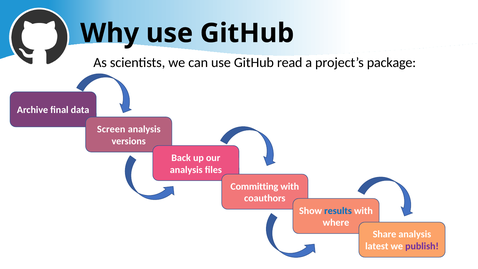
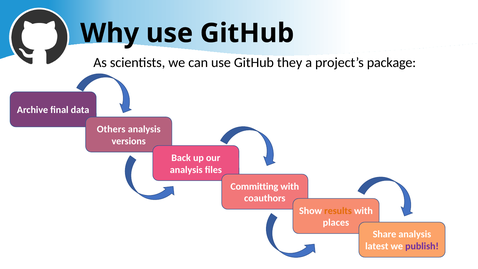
read: read -> they (290, 62)
Screen: Screen -> Others (111, 129)
results colour: blue -> orange (338, 211)
where: where -> places (336, 223)
